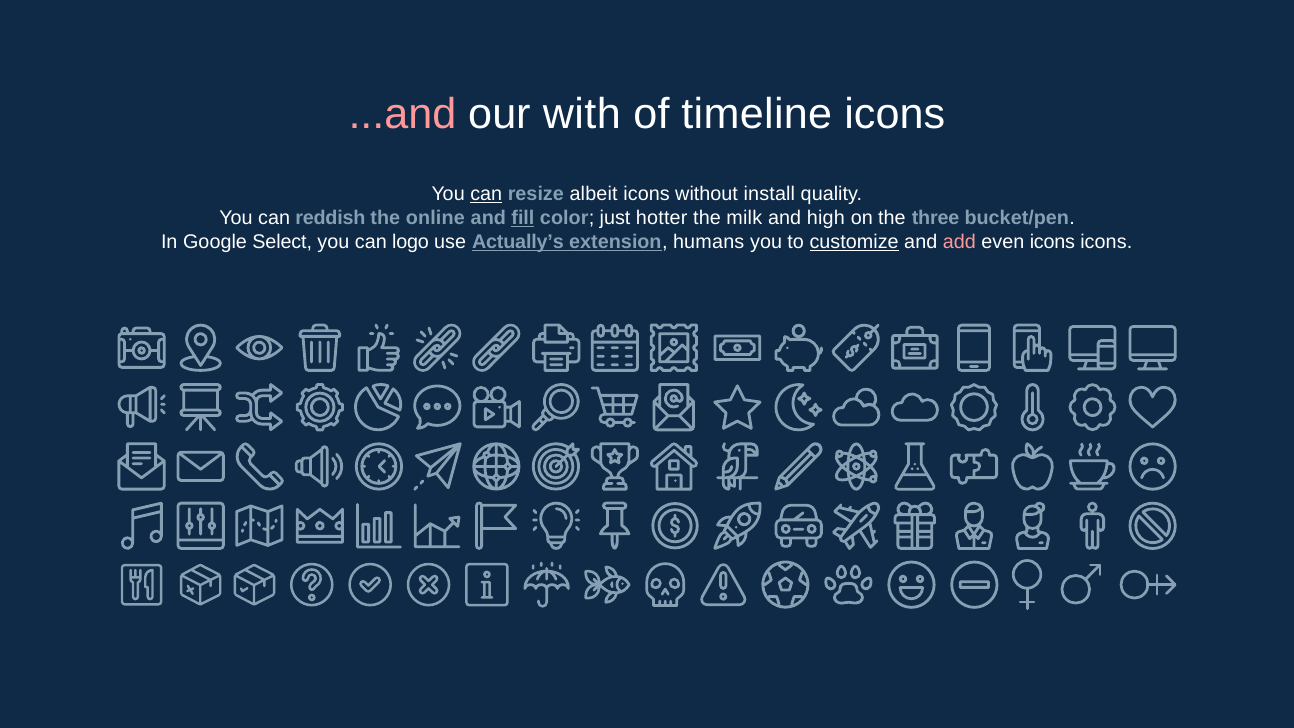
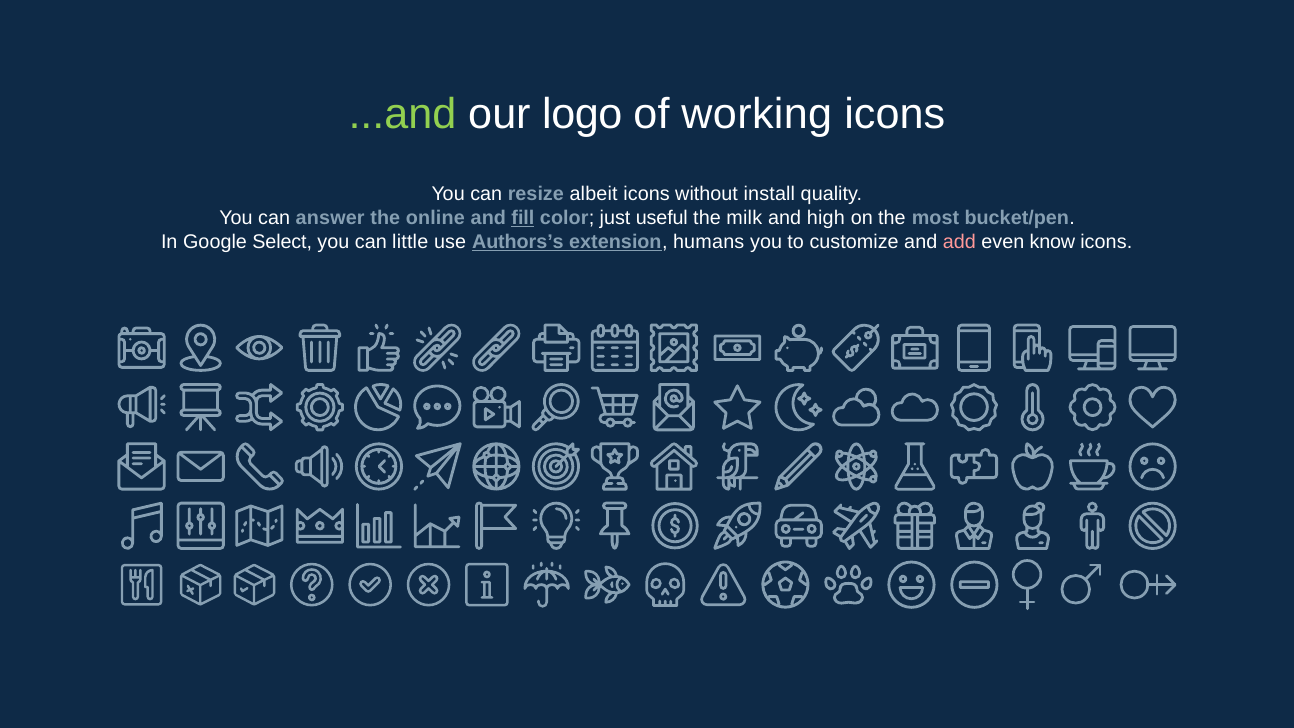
...and colour: pink -> light green (402, 114)
with: with -> logo (582, 114)
timeline: timeline -> working (757, 114)
can underline: present -> none (486, 194)
reddish: reddish -> answer (330, 218)
hotter: hotter -> useful (662, 218)
three: three -> most (935, 218)
logo: logo -> little (410, 242)
Actually’s: Actually’s -> Authors’s (518, 242)
customize underline: present -> none (854, 242)
even icons: icons -> know (1052, 242)
